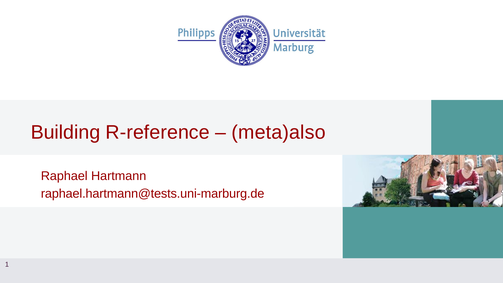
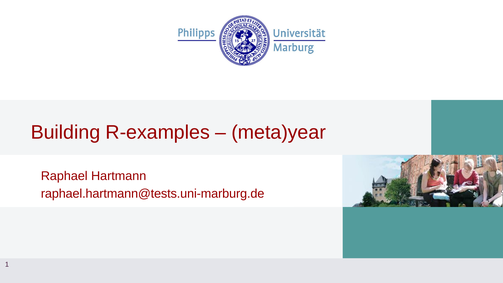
R-reference: R-reference -> R-examples (158, 132)
meta)also: meta)also -> meta)year (279, 132)
